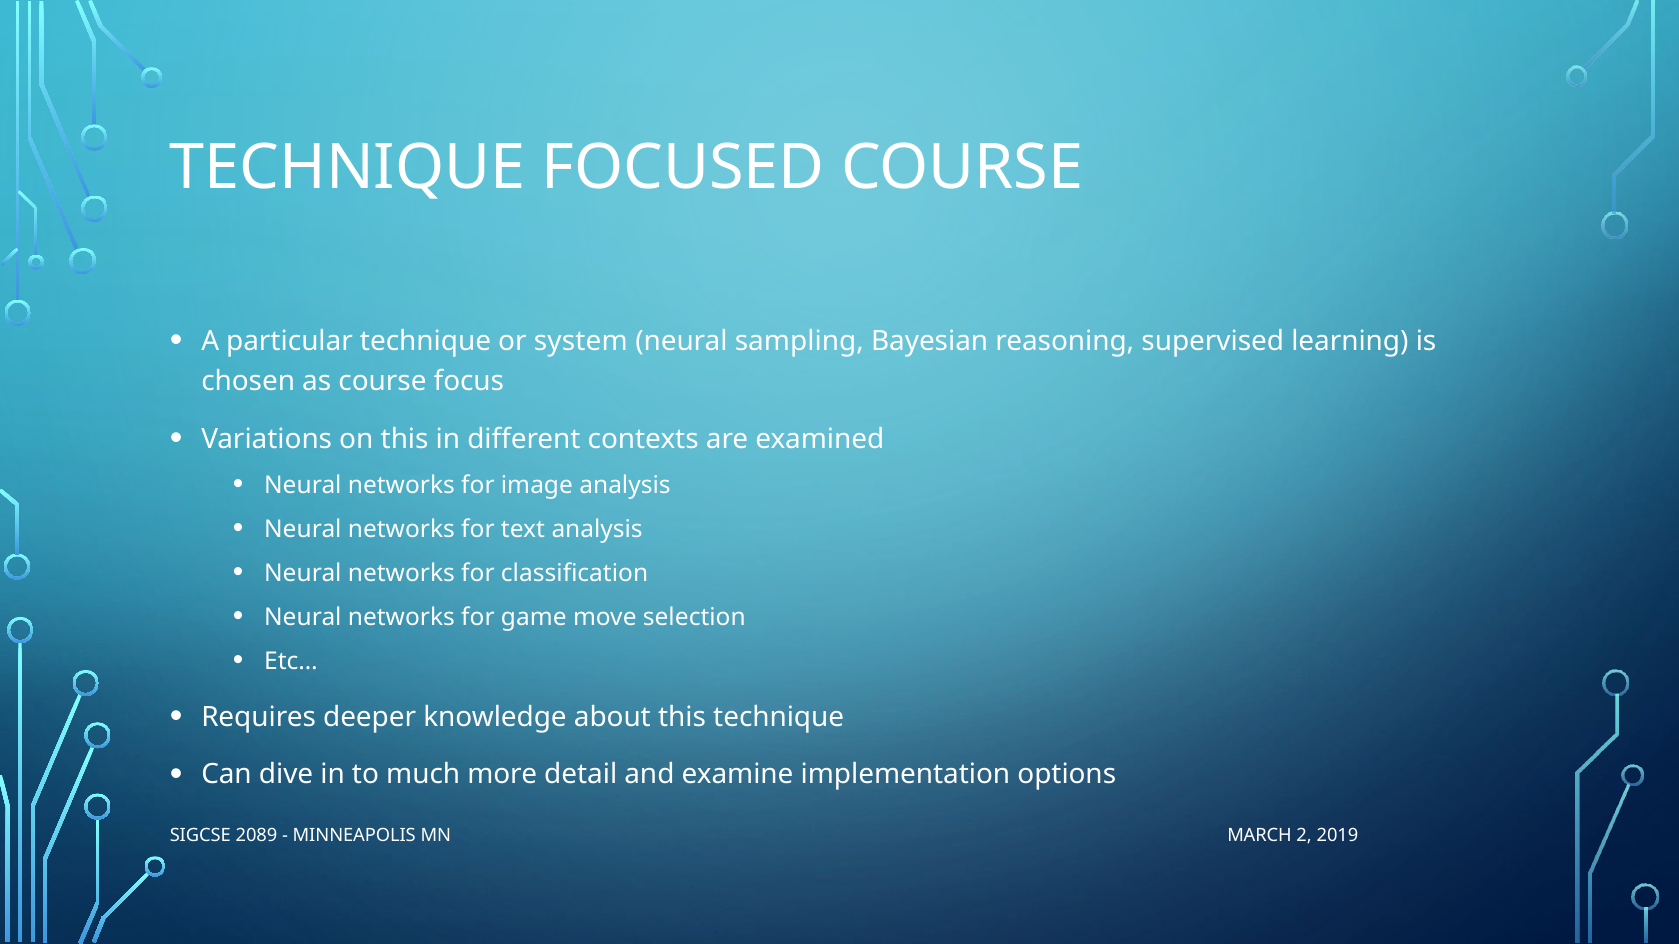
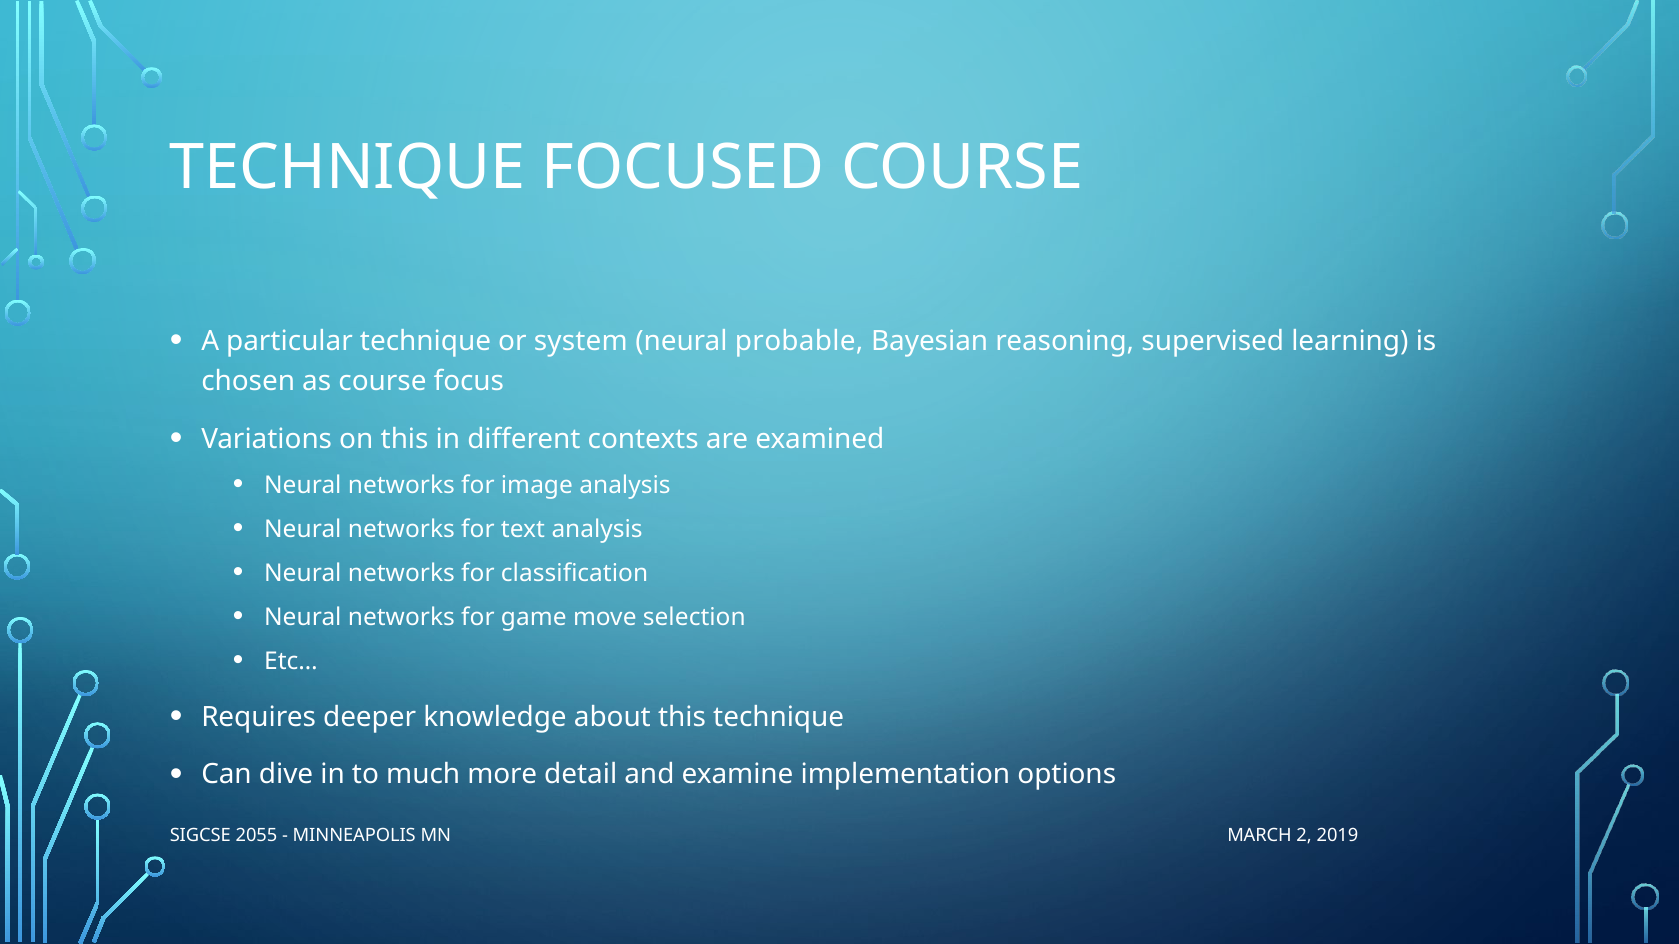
sampling: sampling -> probable (799, 342)
2089: 2089 -> 2055 (256, 836)
